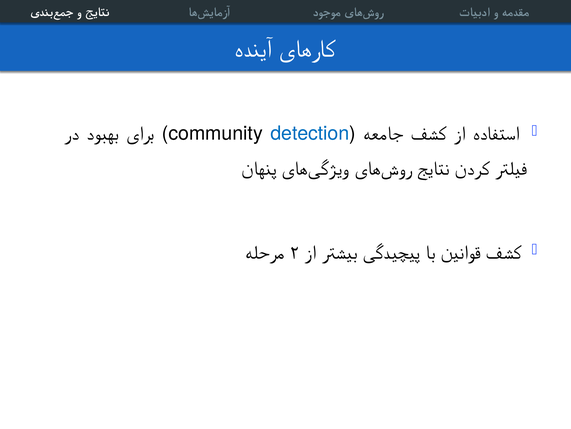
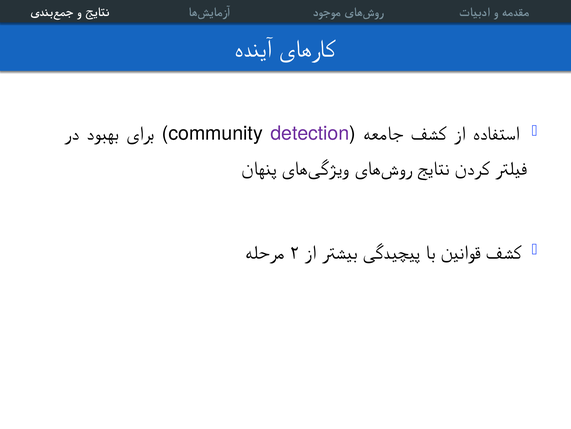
detection colour: blue -> purple (310, 133)
